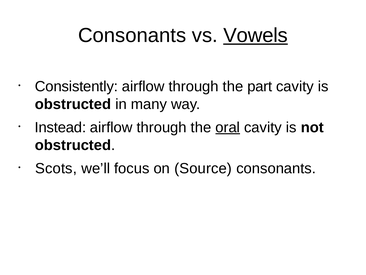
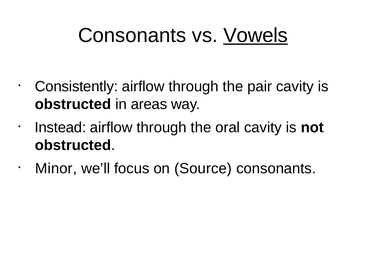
part: part -> pair (260, 86)
many: many -> areas (149, 104)
oral underline: present -> none (228, 127)
Scots: Scots -> Minor (56, 168)
